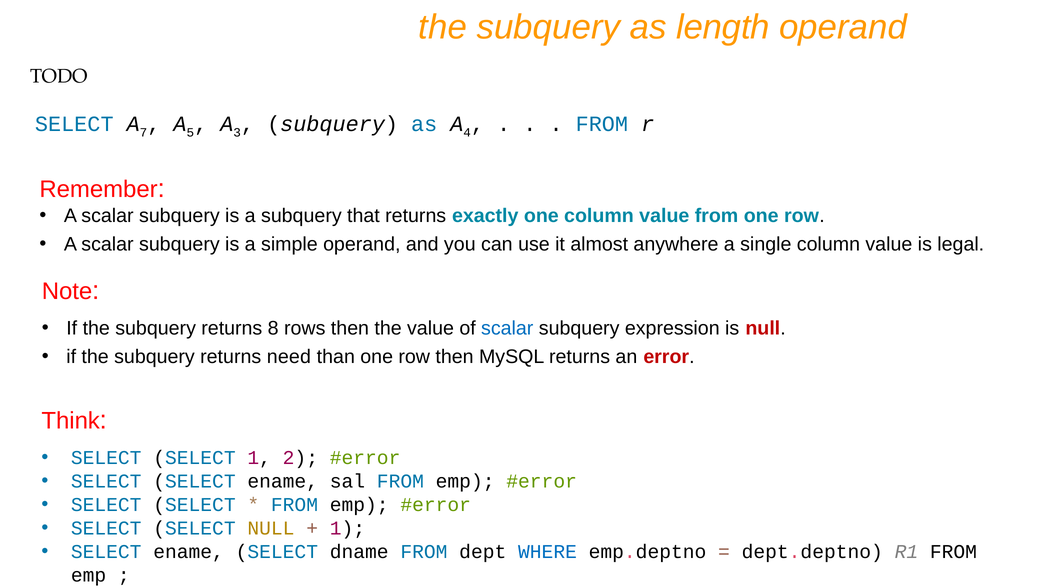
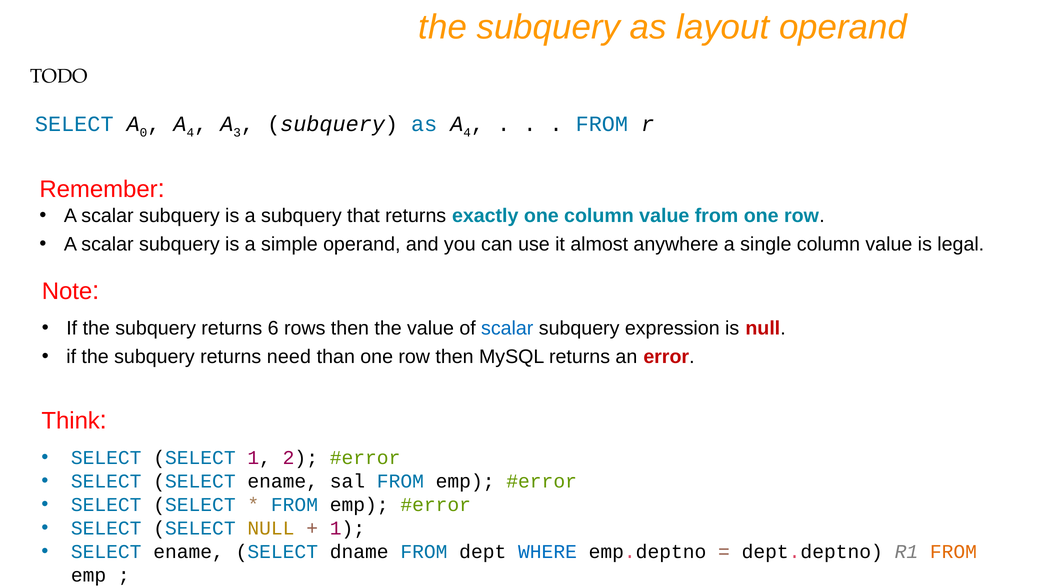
length: length -> layout (723, 27)
7: 7 -> 0 (144, 133)
5: 5 -> 4 (190, 133)
8: 8 -> 6 (273, 328)
FROM colour: black -> orange (953, 552)
